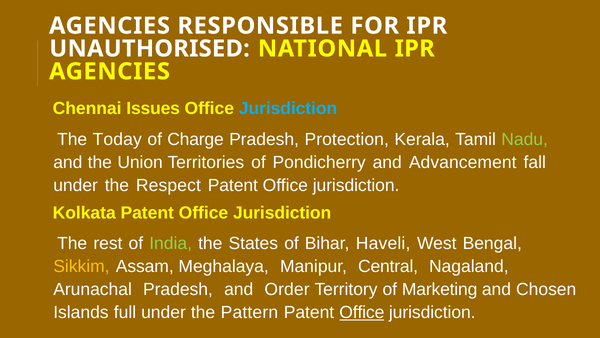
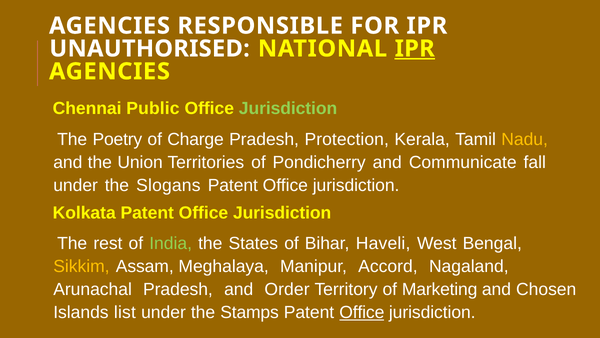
IPR underline: none -> present (415, 49)
Issues: Issues -> Public (153, 108)
Jurisdiction colour: light blue -> light green (288, 108)
Today: Today -> Poetry (117, 139)
Nadu colour: light green -> yellow (525, 139)
Advancement: Advancement -> Communicate (463, 162)
Respect: Respect -> Slogans (168, 185)
Central: Central -> Accord (388, 266)
full: full -> list (125, 312)
Pattern: Pattern -> Stamps (250, 312)
